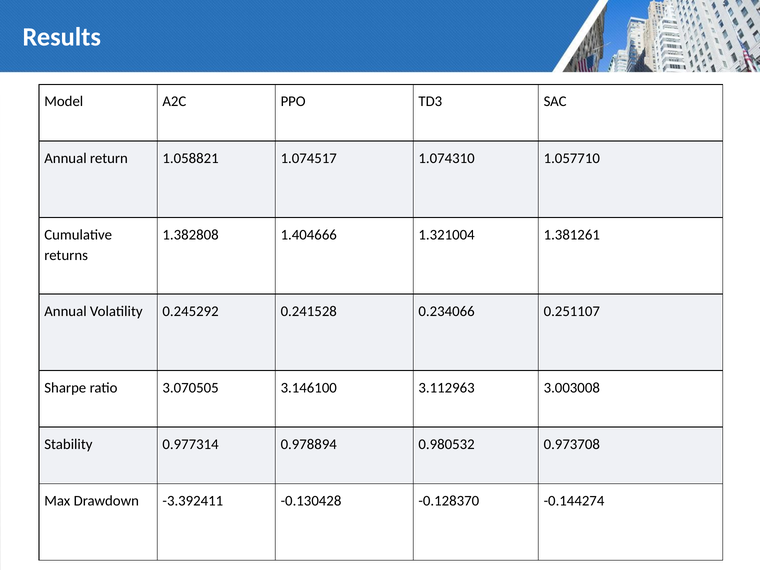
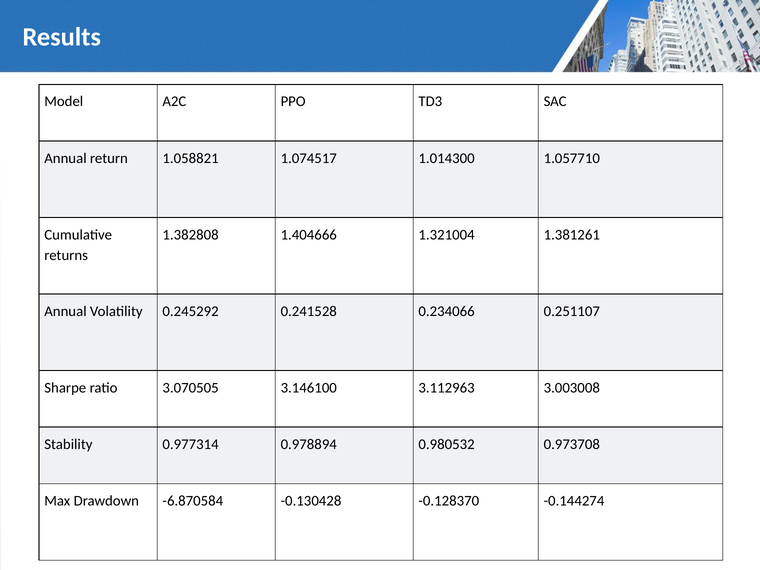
1.074310: 1.074310 -> 1.014300 (447, 158)
-3.392411: -3.392411 -> -6.870584 (193, 501)
